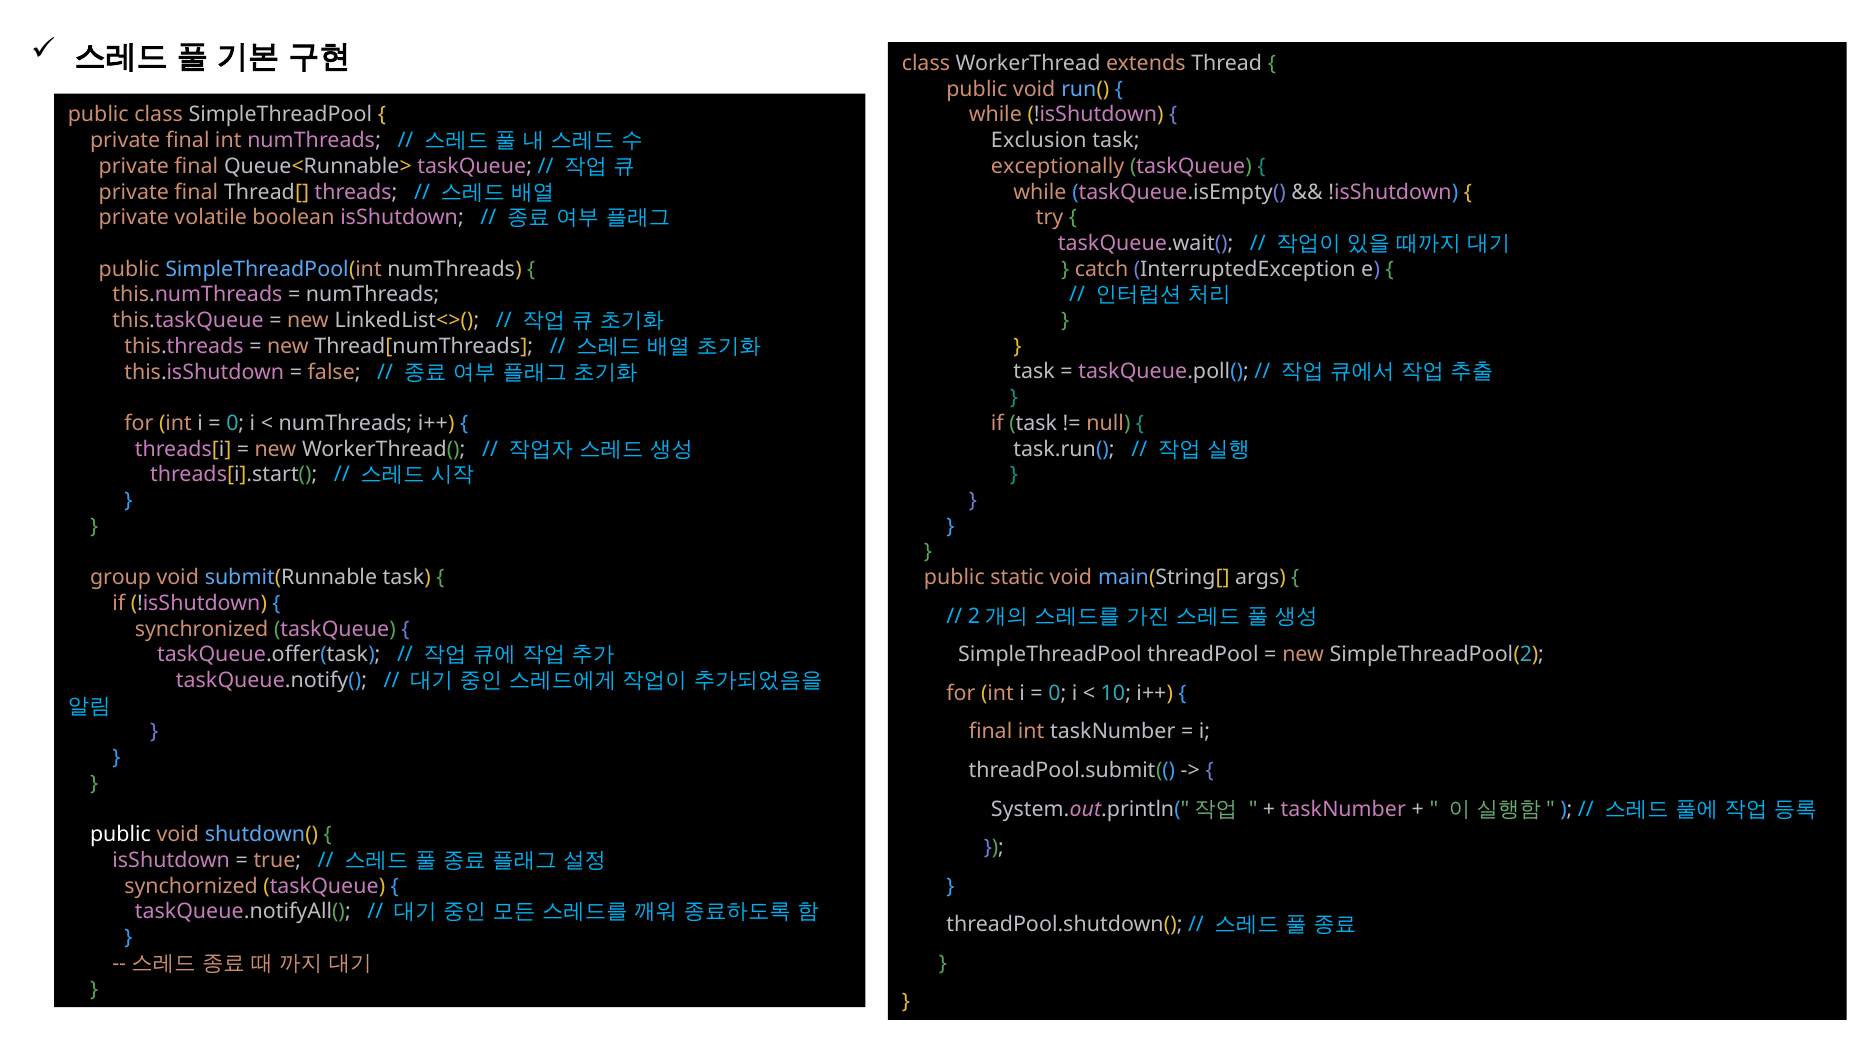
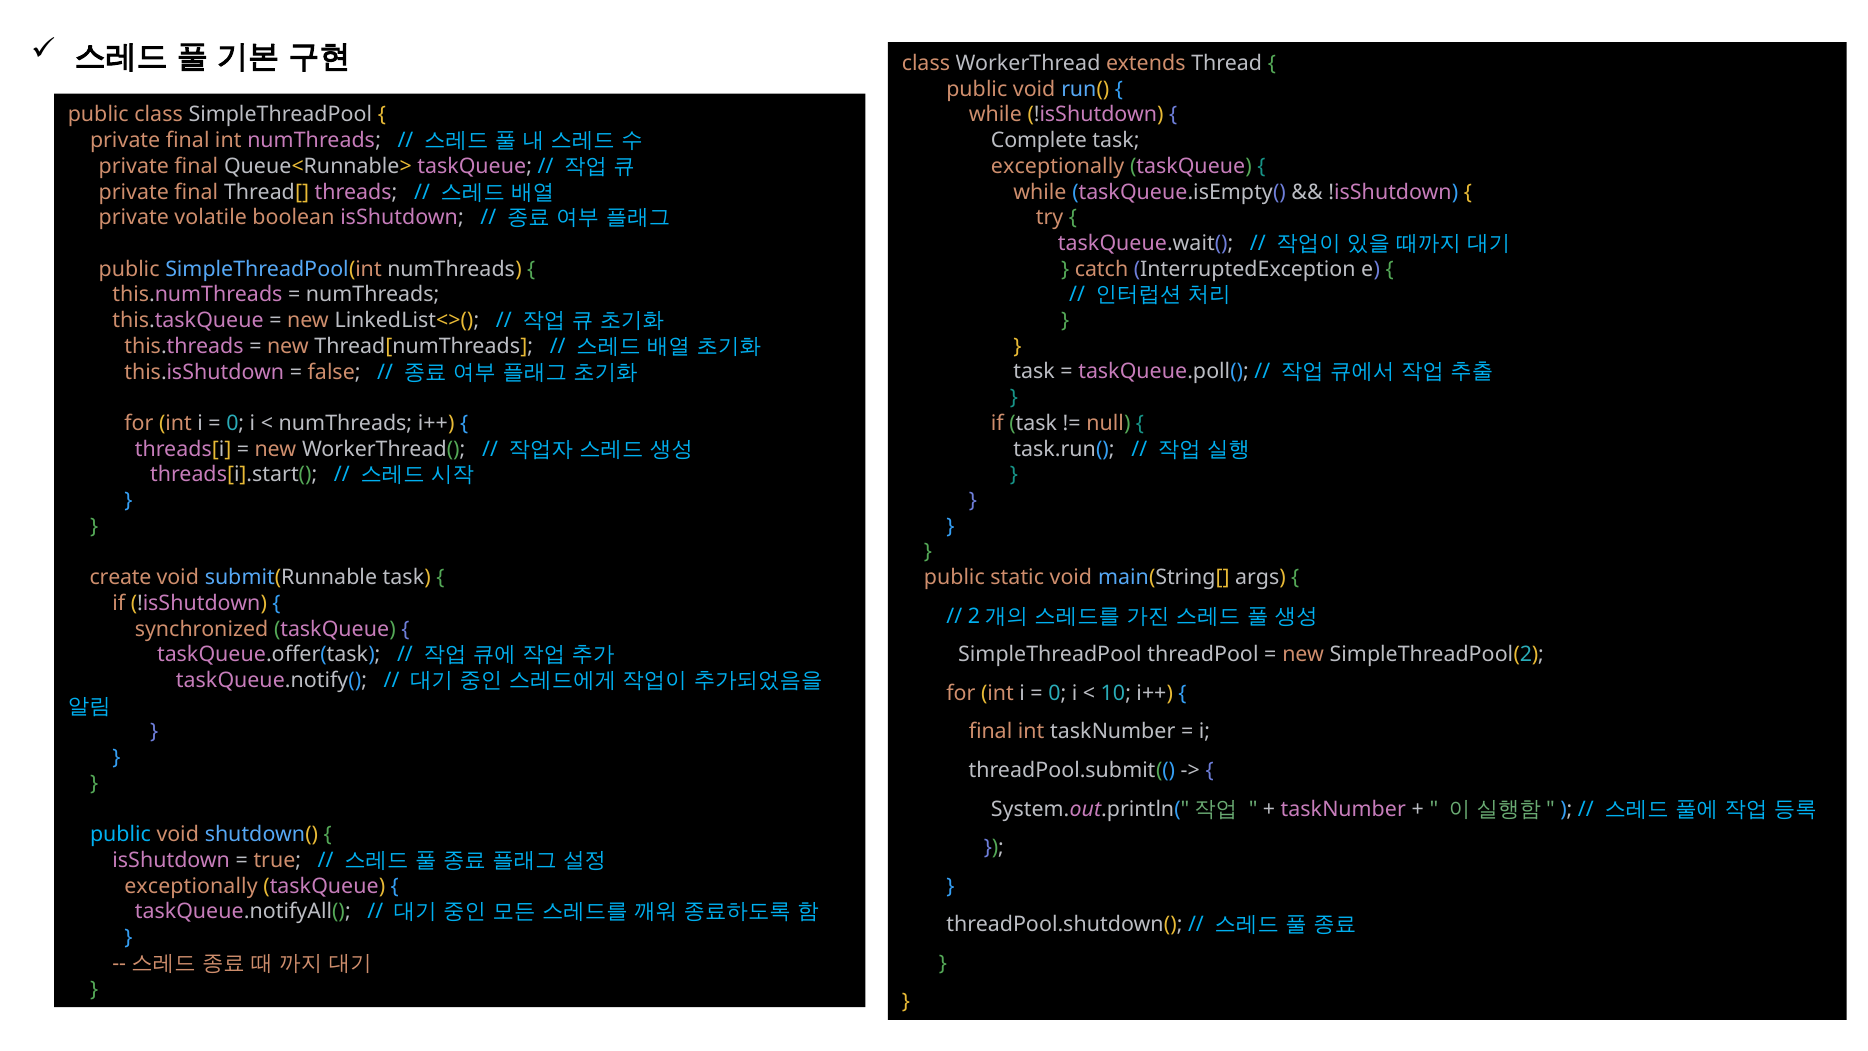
Exclusion: Exclusion -> Complete (1039, 140)
group: group -> create (121, 577)
public colour: white -> light blue (120, 835)
synchornized: synchornized -> exceptionally (191, 886)
